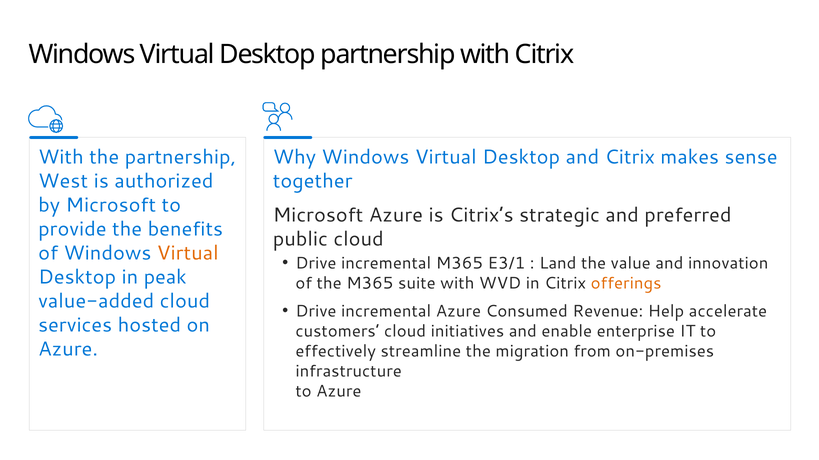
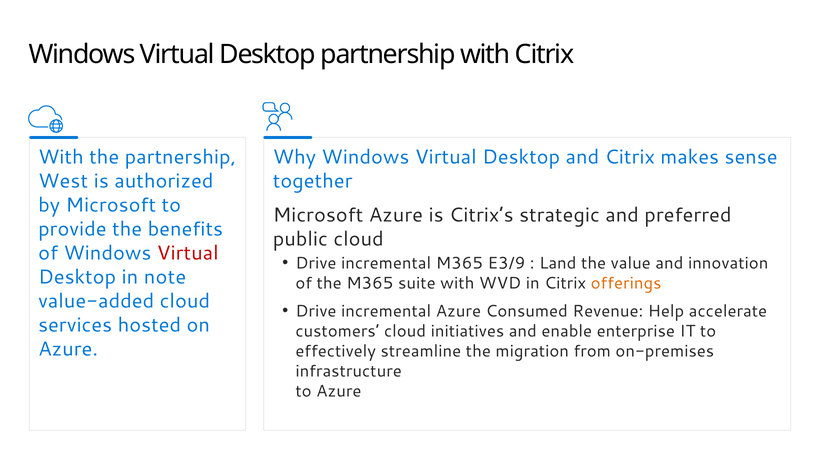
Virtual colour: orange -> red (188, 253)
E3/1: E3/1 -> E3/9 (506, 264)
peak: peak -> note (165, 278)
